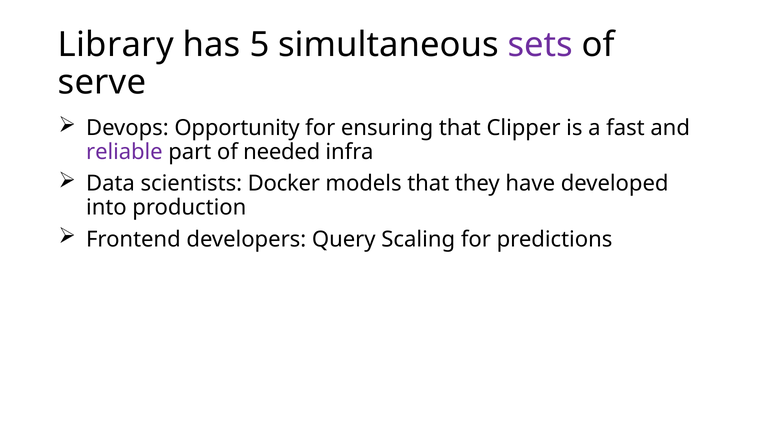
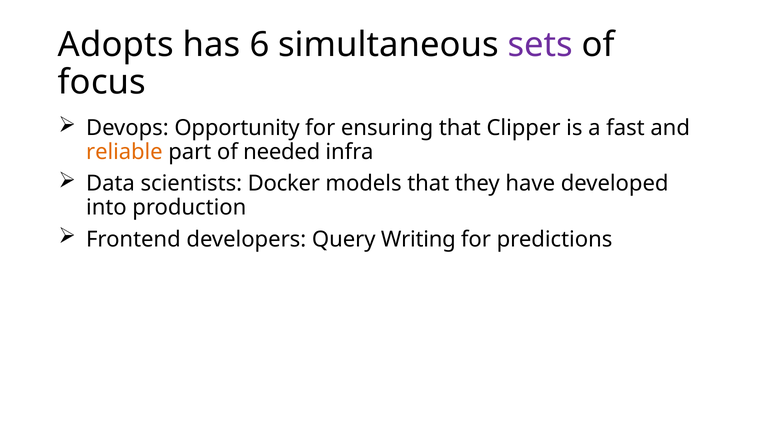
Library: Library -> Adopts (116, 45)
5: 5 -> 6 (259, 45)
serve: serve -> focus (102, 82)
reliable colour: purple -> orange (124, 152)
Scaling: Scaling -> Writing (418, 239)
